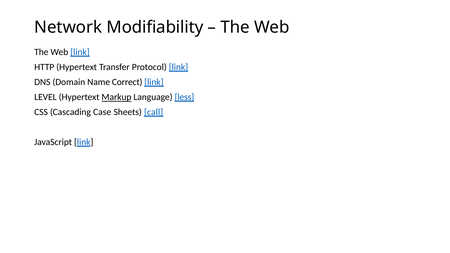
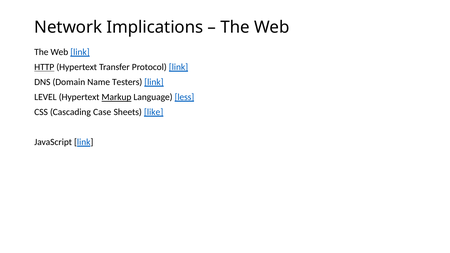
Modifiability: Modifiability -> Implications (155, 27)
HTTP underline: none -> present (44, 67)
Correct: Correct -> Testers (127, 82)
call: call -> like (154, 112)
